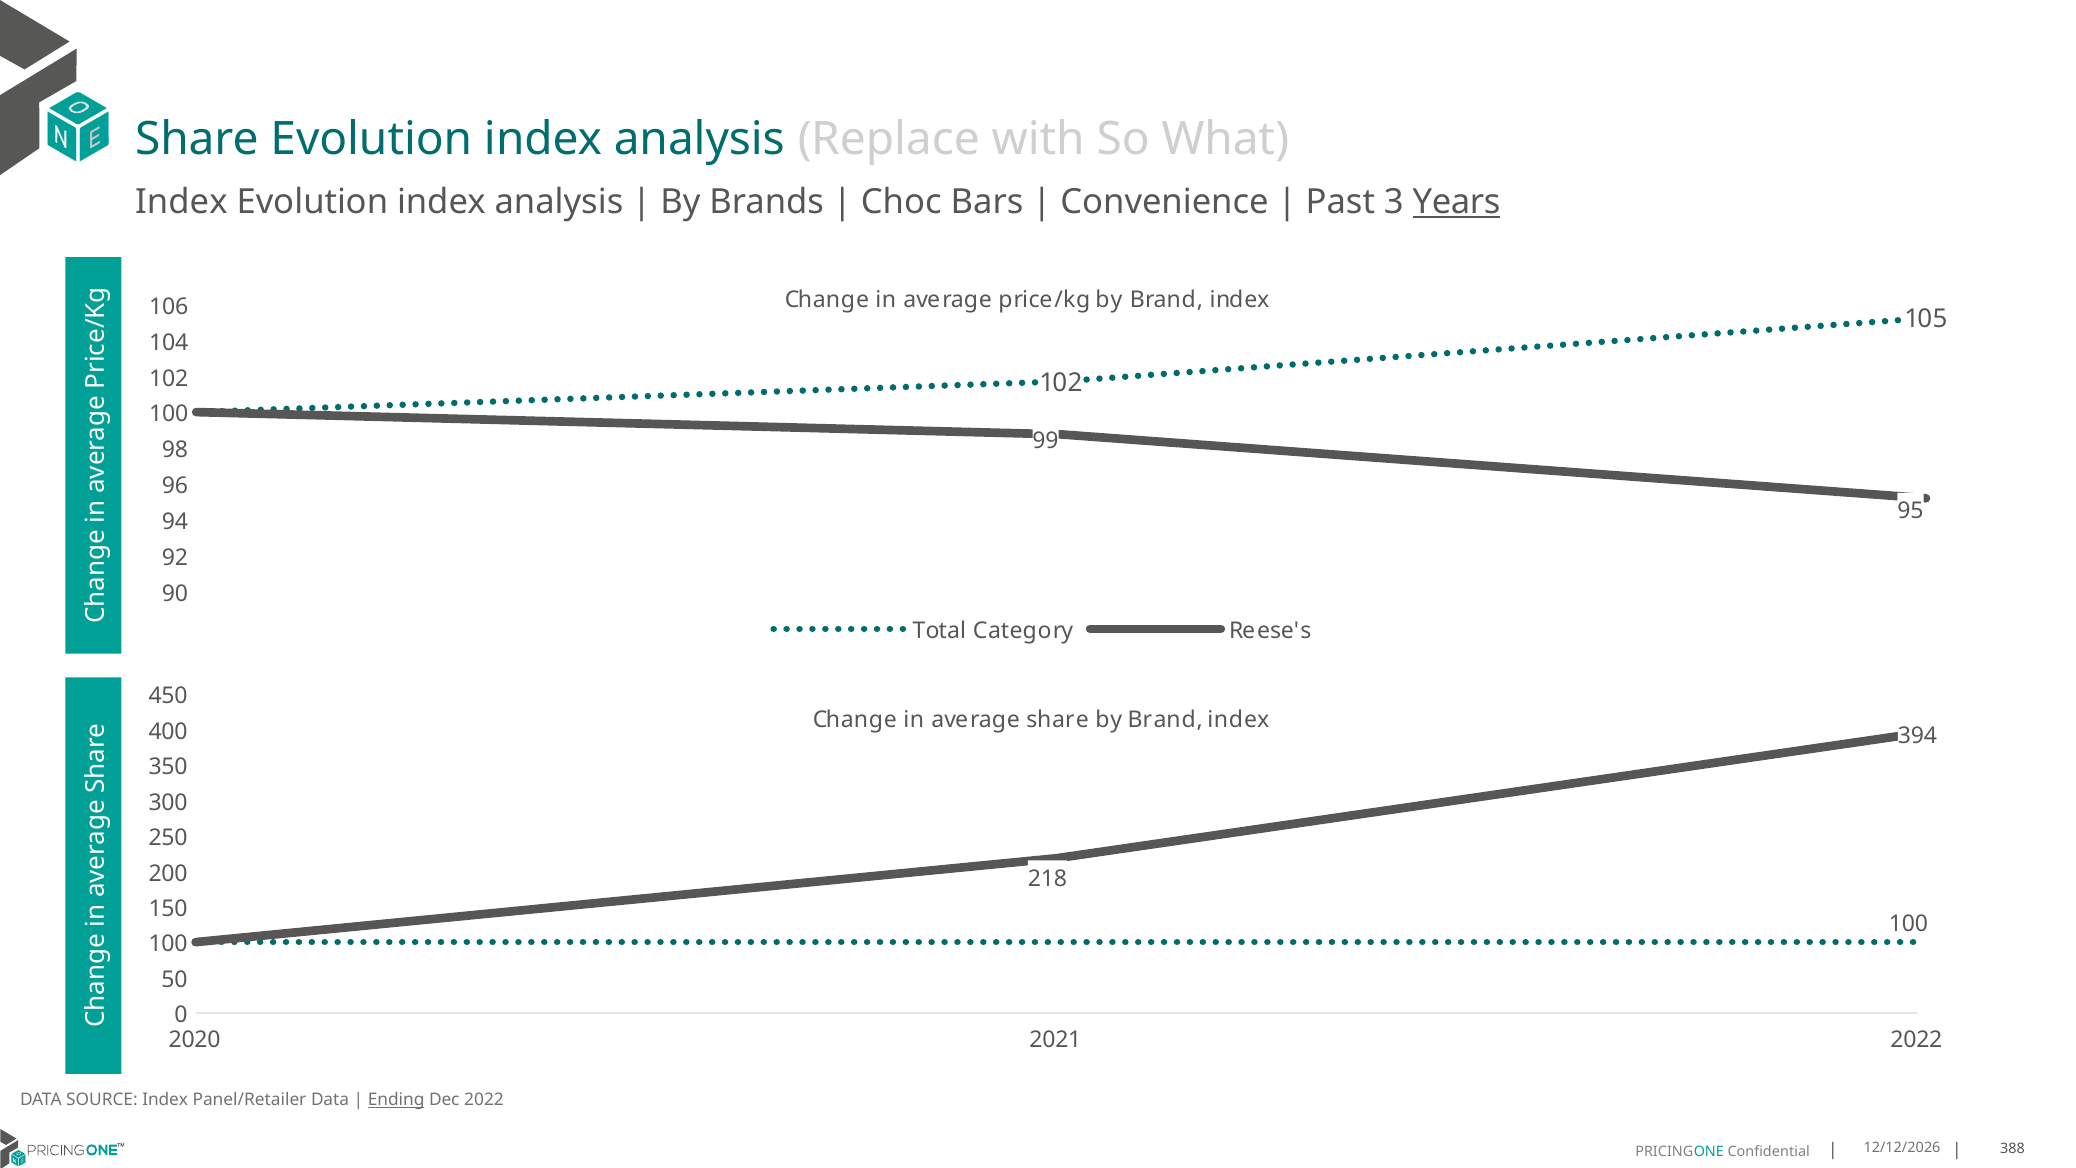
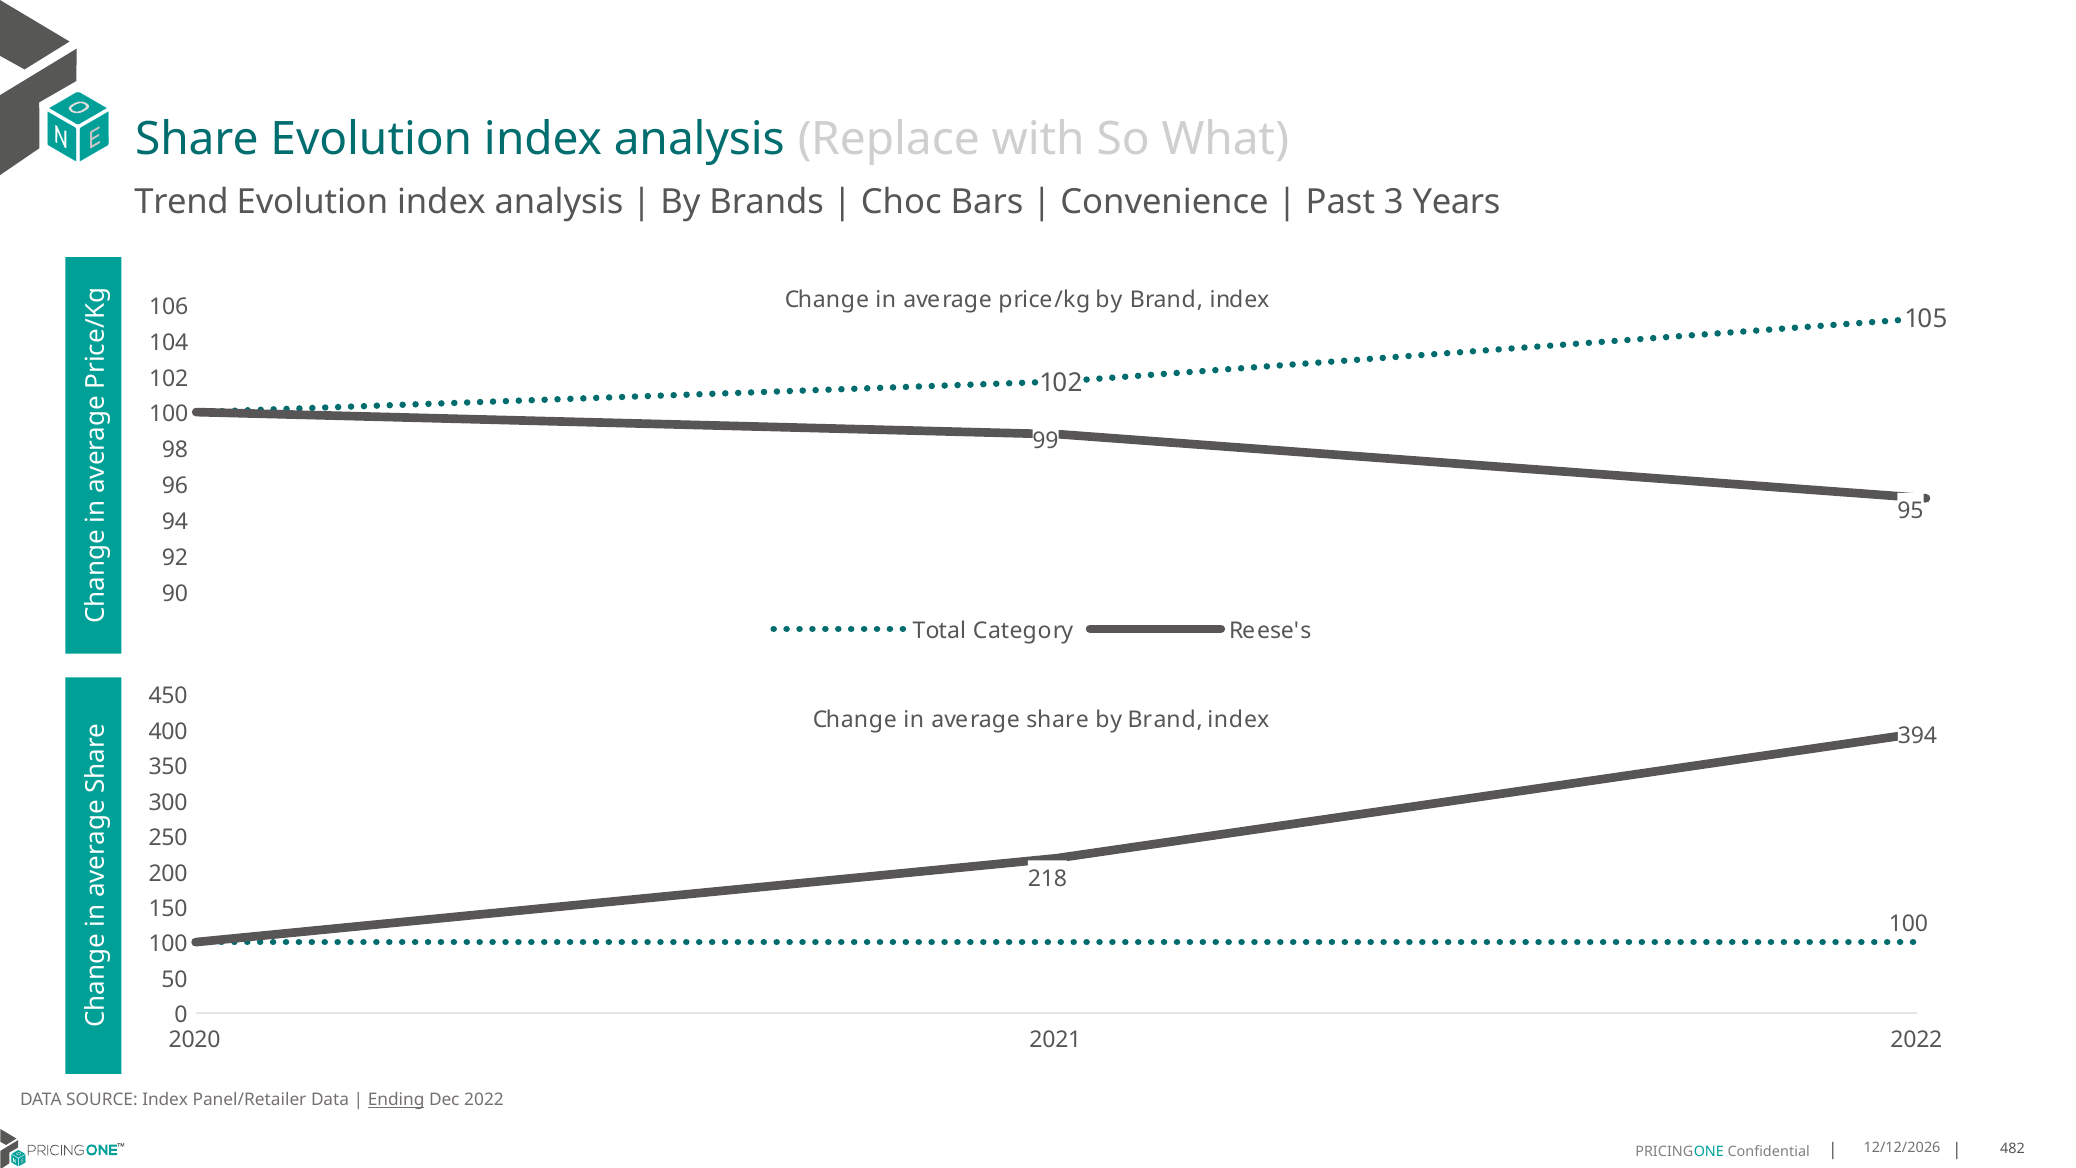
Index: Index -> Trend (182, 202)
Years underline: present -> none (1457, 202)
388: 388 -> 482 (2012, 1148)
